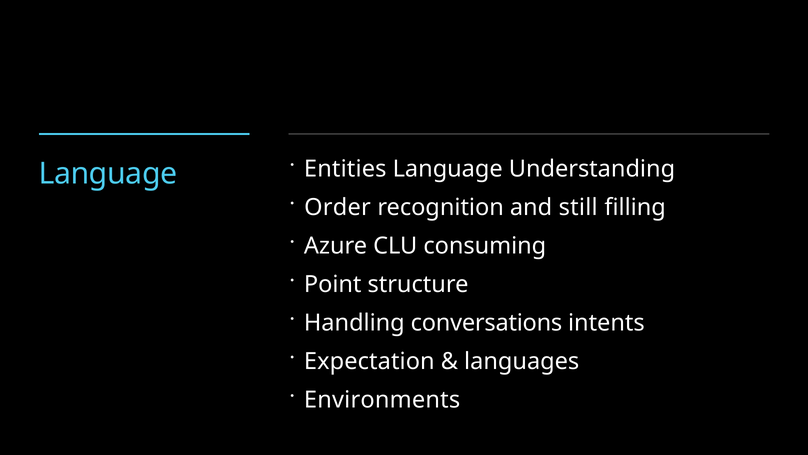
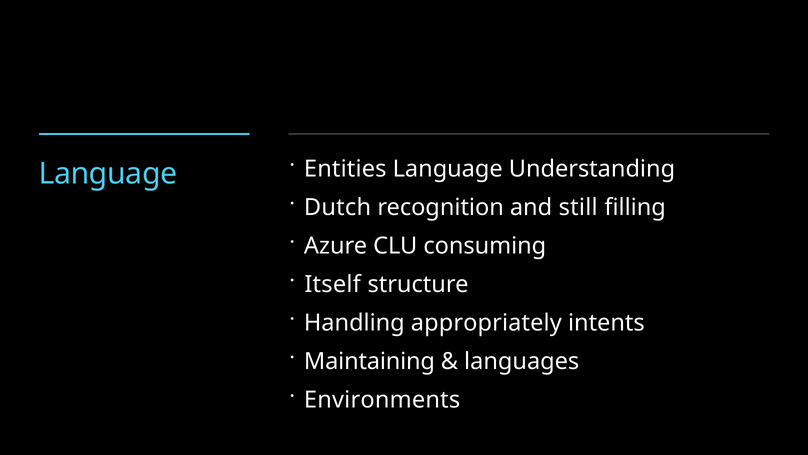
Order: Order -> Dutch (338, 207)
Point: Point -> Itself (333, 284)
conversations: conversations -> appropriately (486, 323)
Expectation: Expectation -> Maintaining (369, 361)
